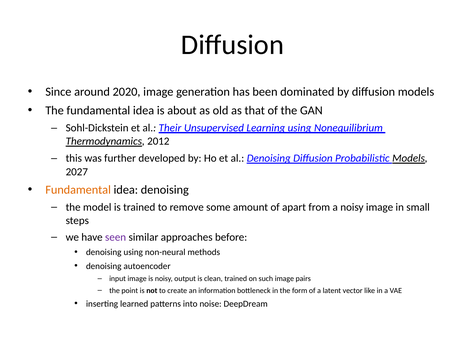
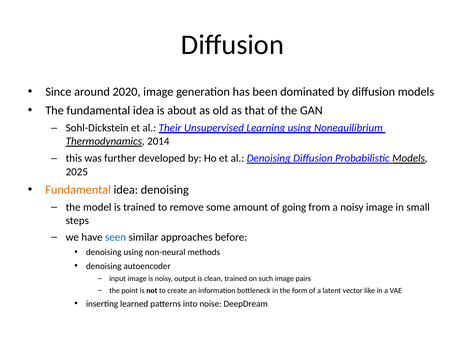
2012: 2012 -> 2014 (158, 142)
2027: 2027 -> 2025 (77, 172)
apart: apart -> going (294, 208)
seen colour: purple -> blue (116, 238)
